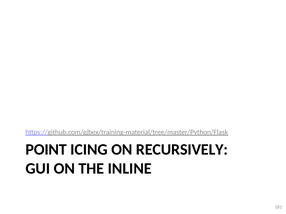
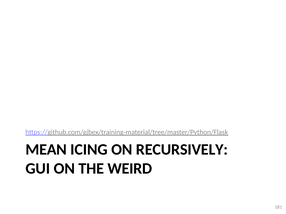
POINT: POINT -> MEAN (46, 150)
INLINE: INLINE -> WEIRD (130, 169)
